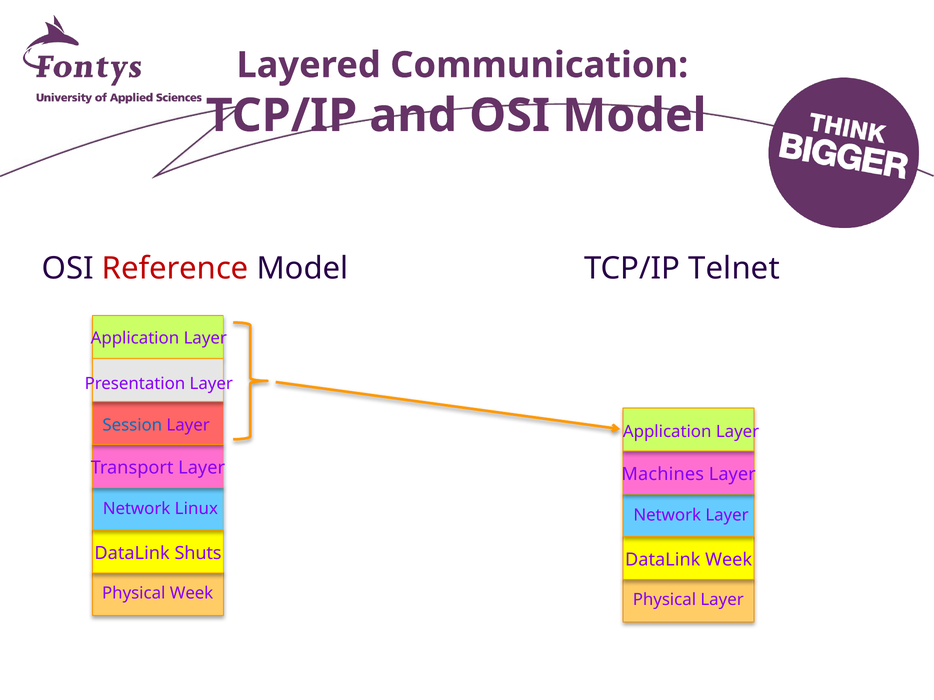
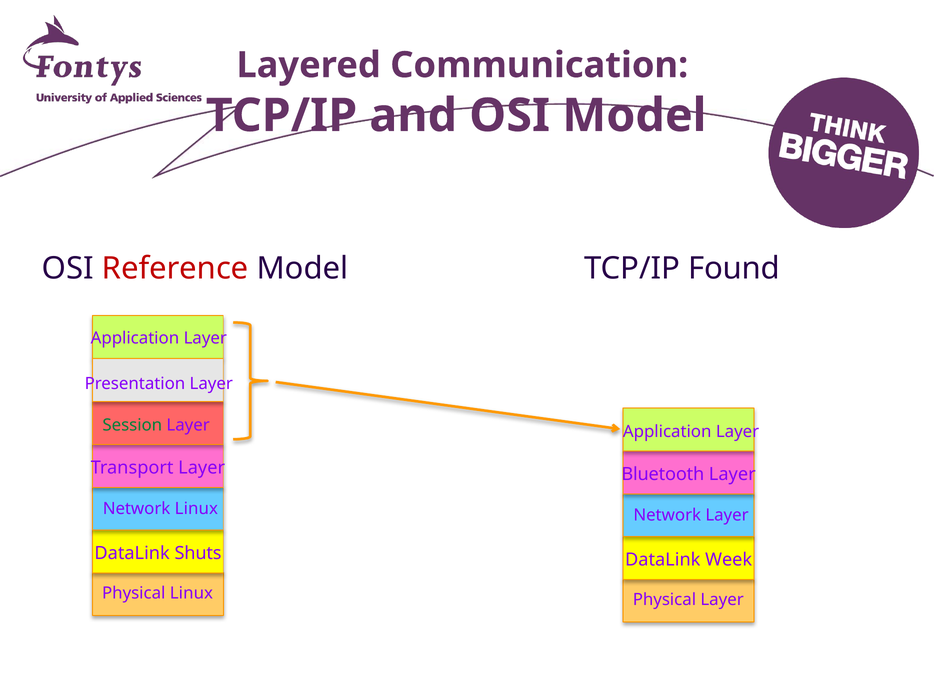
Telnet: Telnet -> Found (734, 269)
Session colour: blue -> green (132, 426)
Machines: Machines -> Bluetooth (663, 474)
Physical Week: Week -> Linux (191, 594)
